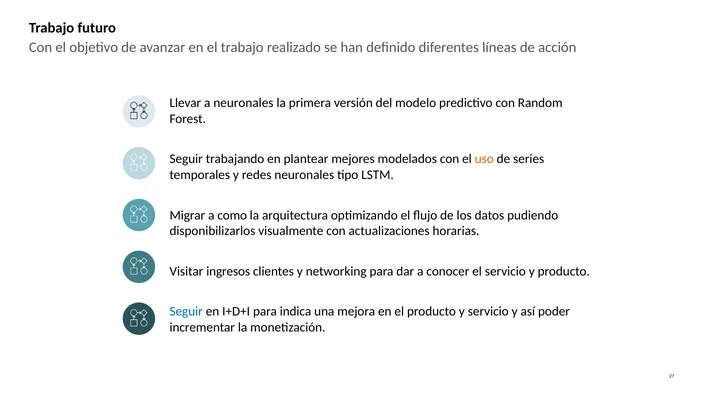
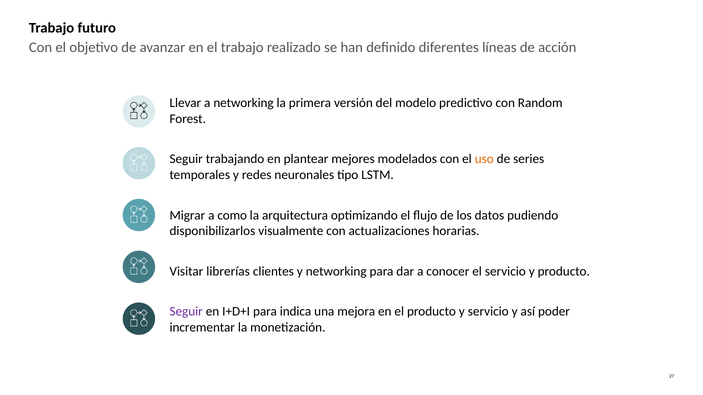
a neuronales: neuronales -> networking (244, 103)
ingresos: ingresos -> librerías (228, 272)
Seguir colour: blue -> purple (186, 312)
